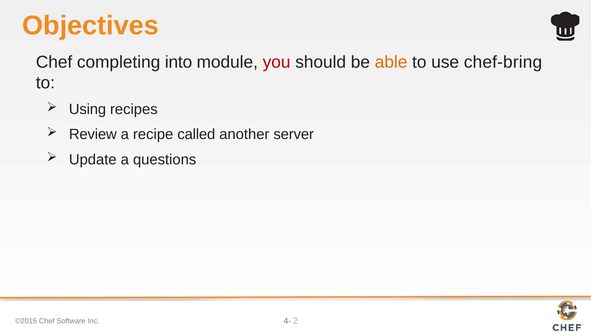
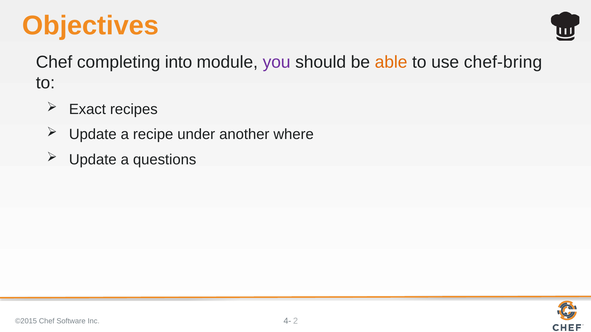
you colour: red -> purple (277, 62)
Using: Using -> Exact (87, 109)
Review: Review -> Update (93, 135)
called: called -> under (196, 135)
server: server -> where (294, 135)
